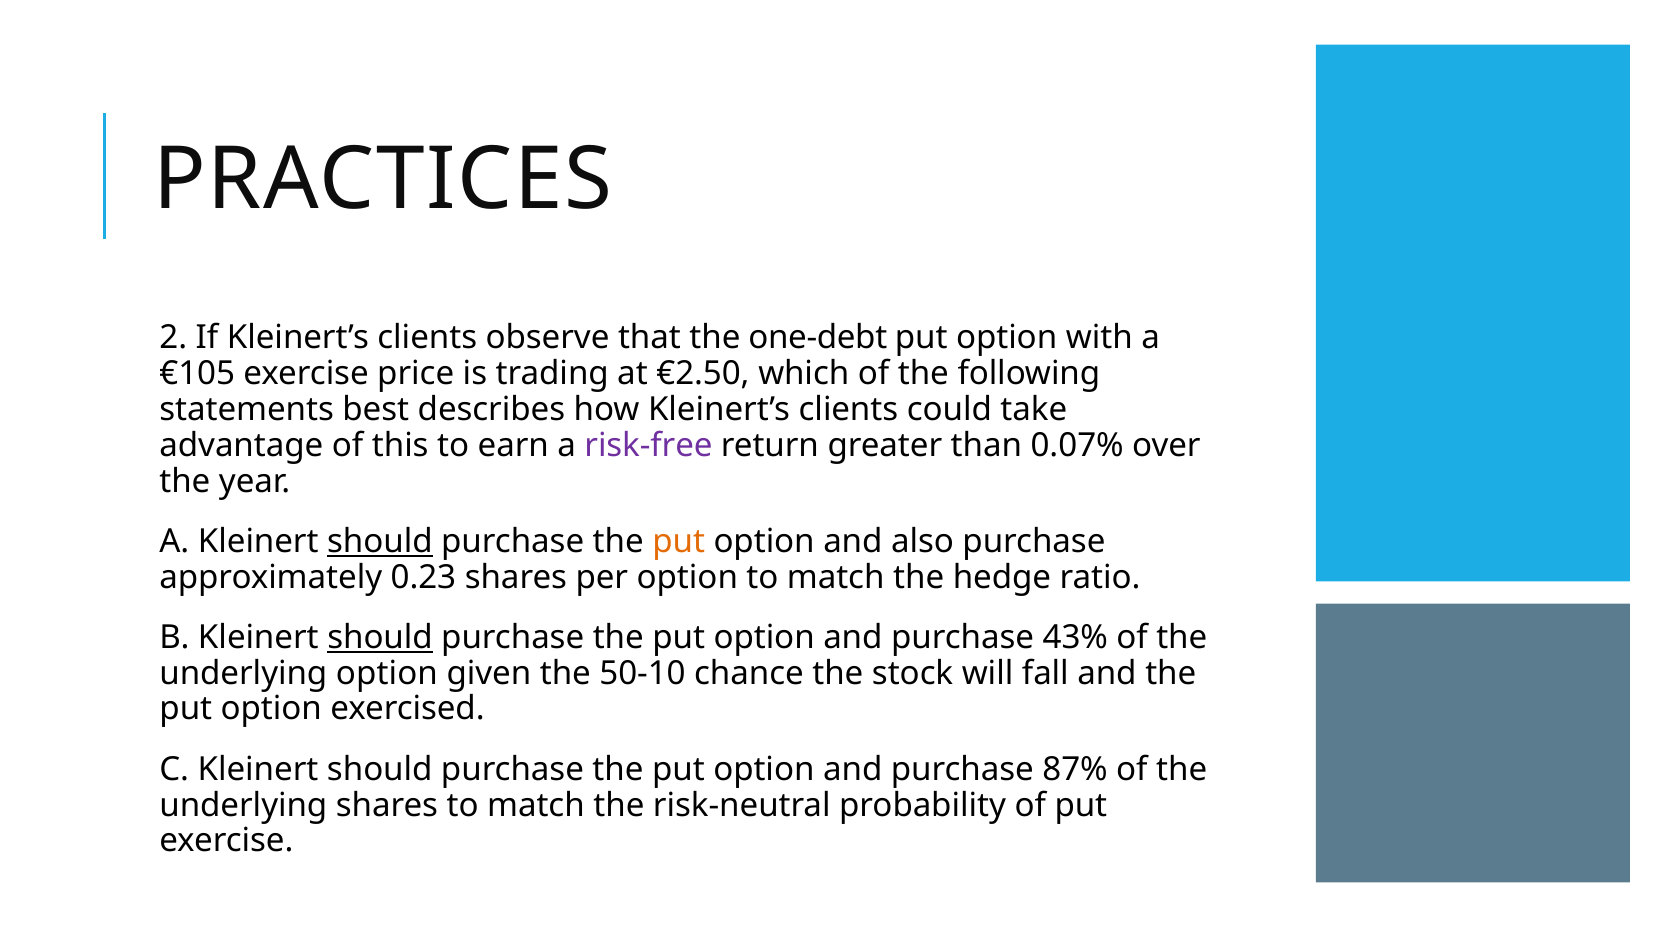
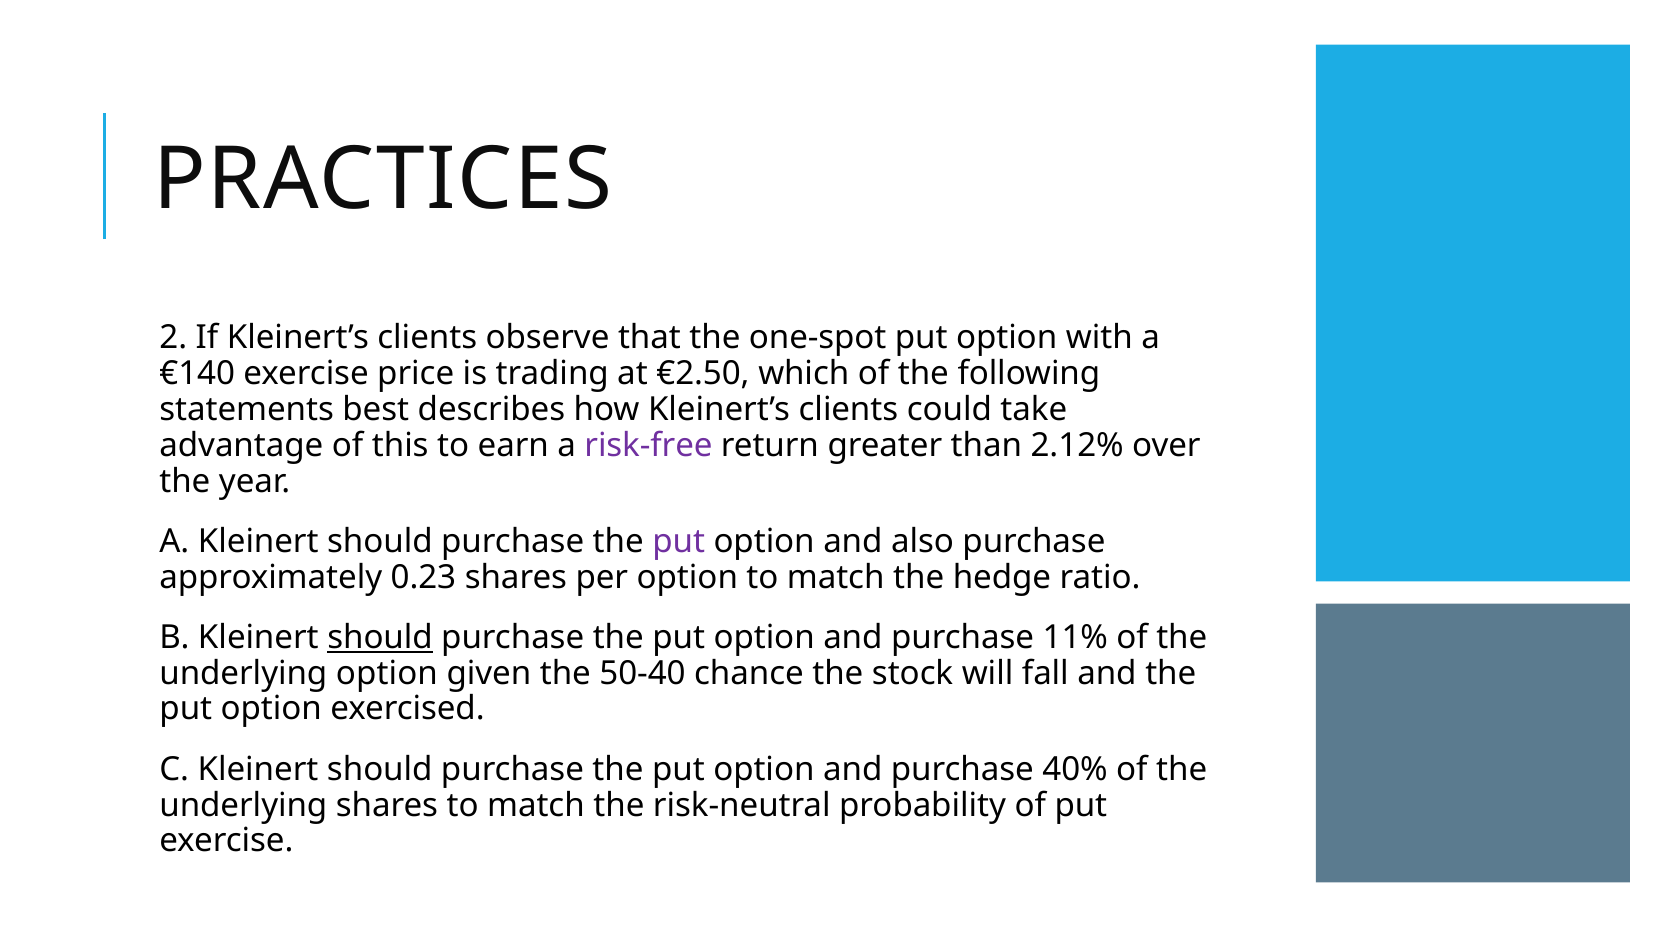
one-debt: one-debt -> one-spot (818, 338)
€105: €105 -> €140 (197, 374)
0.07%: 0.07% -> 2.12% (1077, 445)
should underline: present -> none (380, 541)
put colour: orange -> purple (679, 541)
43%: 43% -> 11% (1075, 637)
50-10: 50-10 -> 50-40 (643, 673)
87%: 87% -> 40% (1075, 769)
